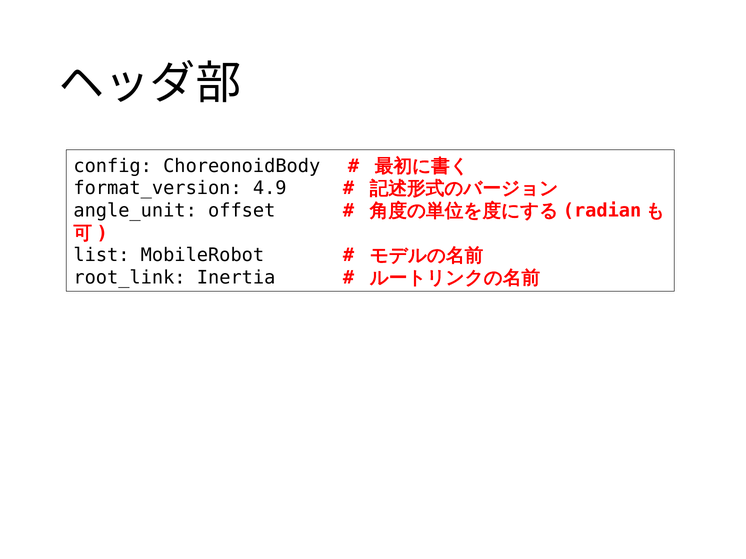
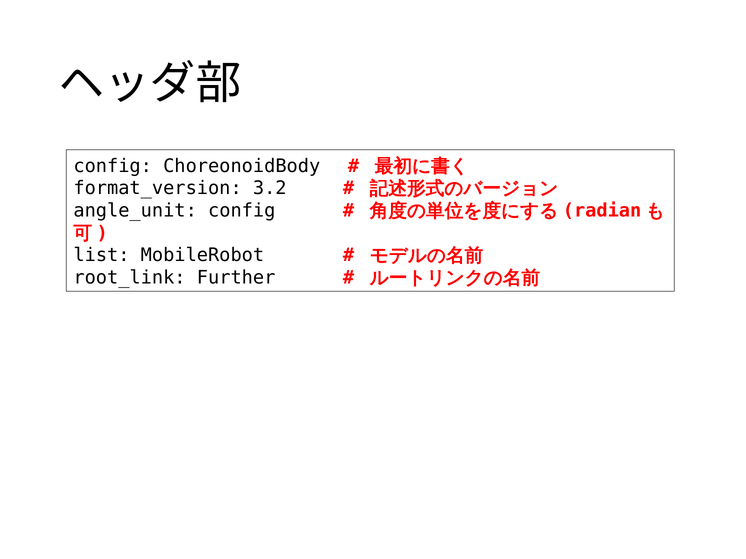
4.9: 4.9 -> 3.2 (270, 188)
angle_unit offset: offset -> config (242, 211)
Inertia: Inertia -> Further (236, 278)
